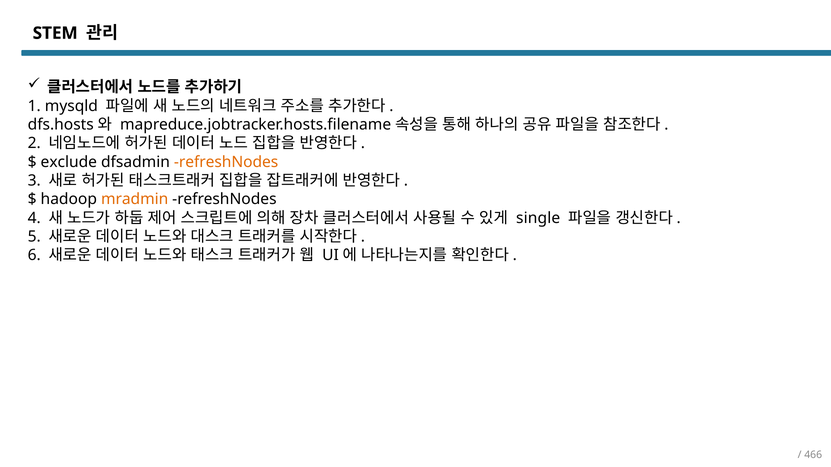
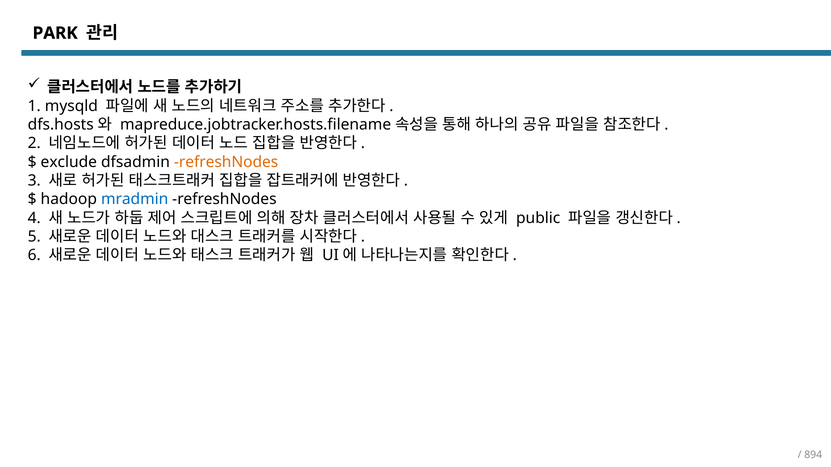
STEM: STEM -> PARK (55, 33)
mradmin colour: orange -> blue (135, 199)
single: single -> public (538, 218)
466: 466 -> 894 (813, 455)
